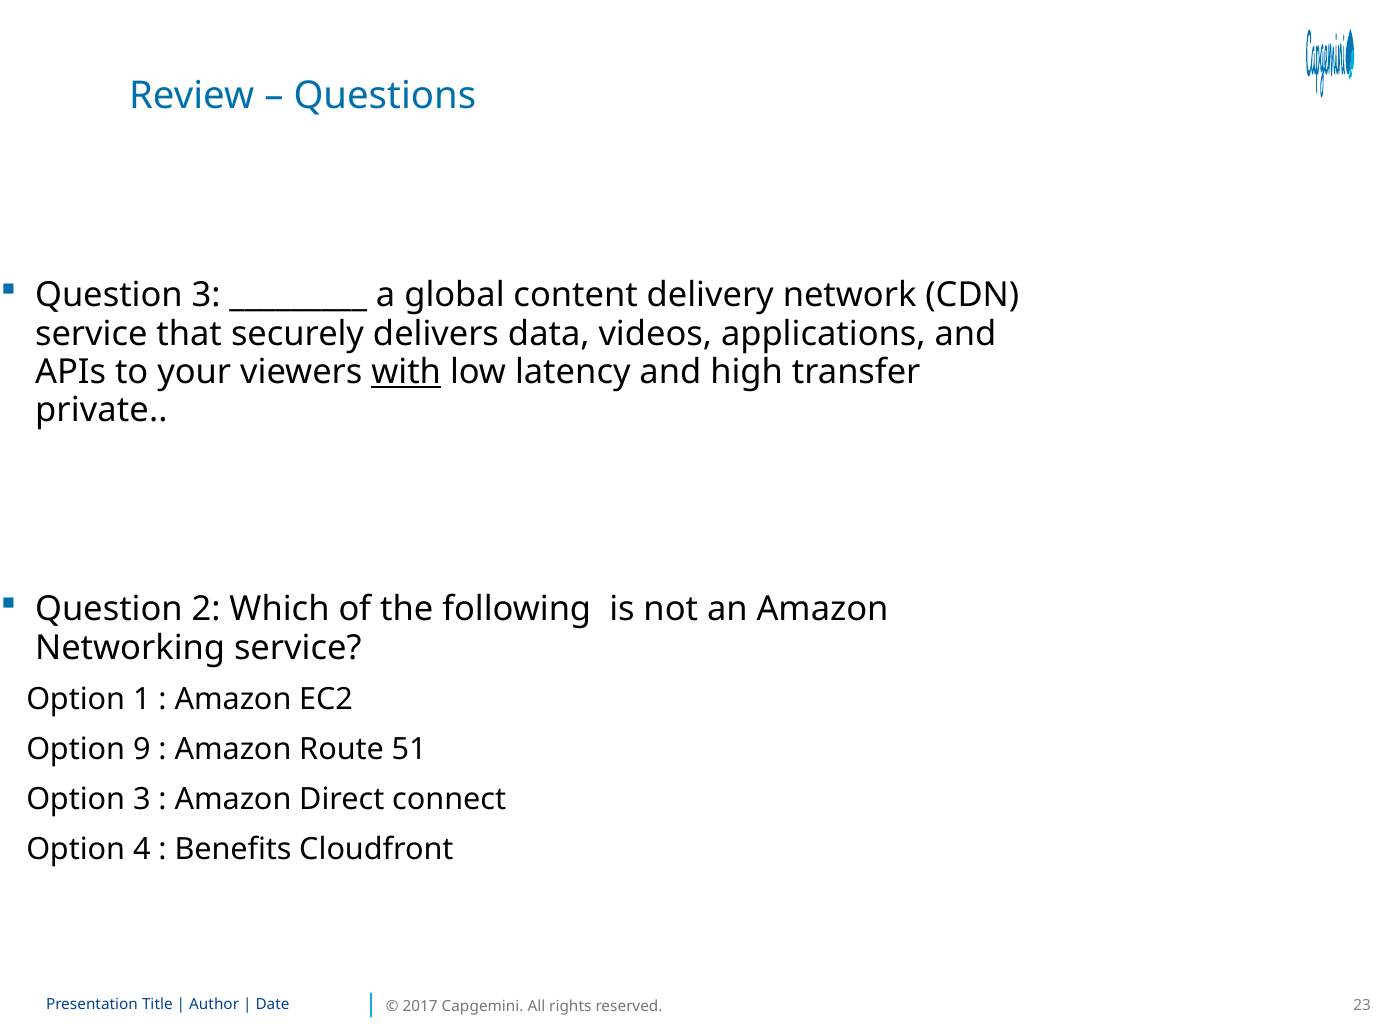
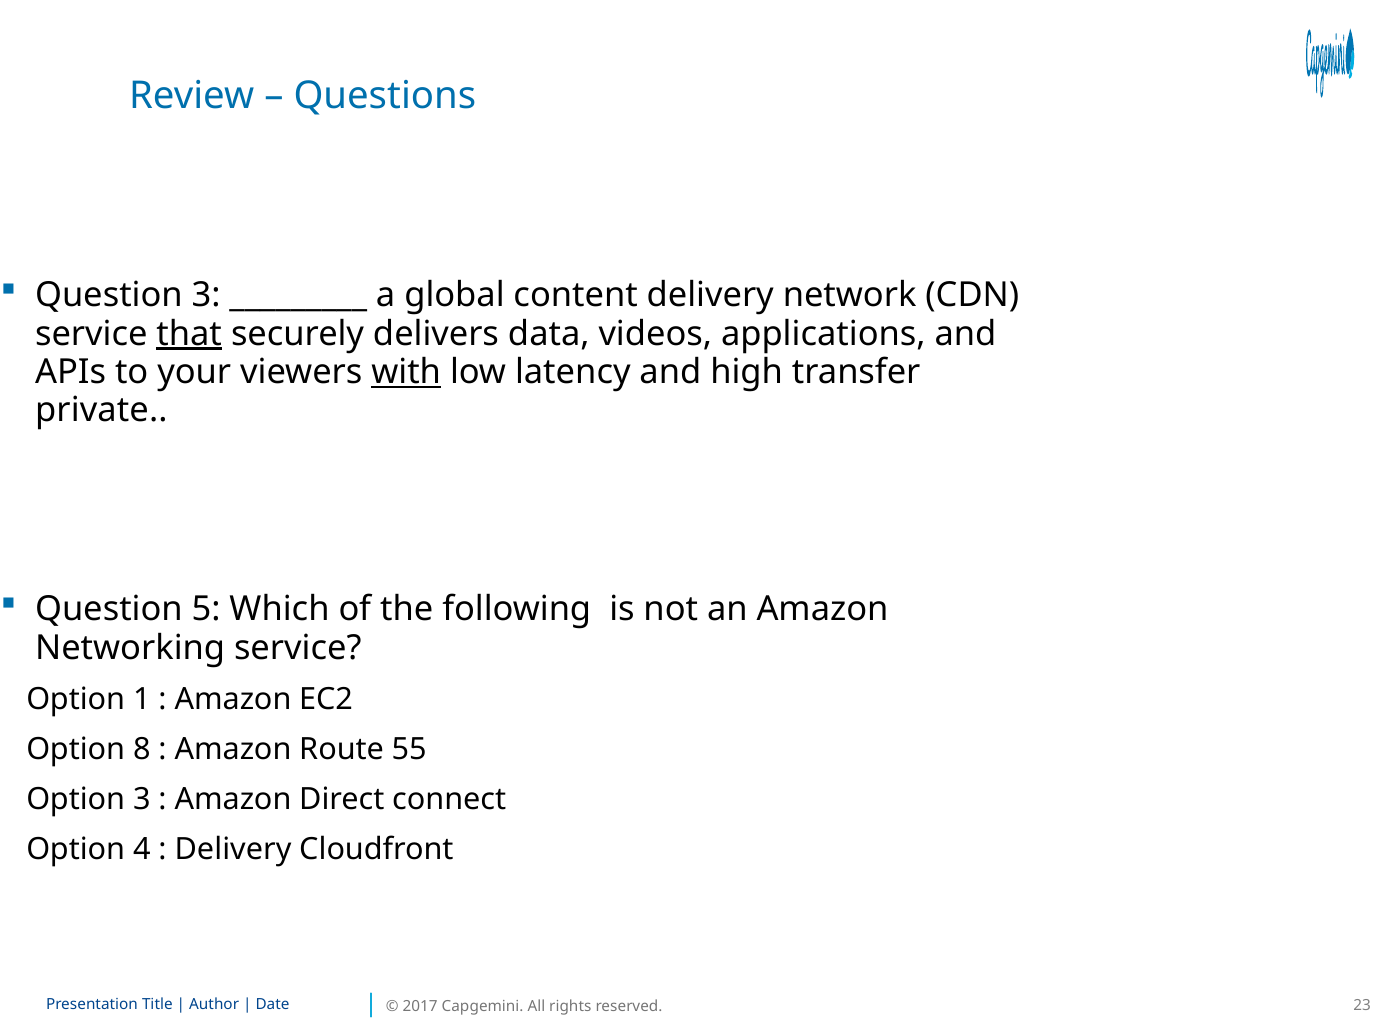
that underline: none -> present (189, 334)
2: 2 -> 5 (206, 610)
9: 9 -> 8 (142, 750)
51: 51 -> 55 (409, 750)
Benefits: Benefits -> Delivery (233, 849)
